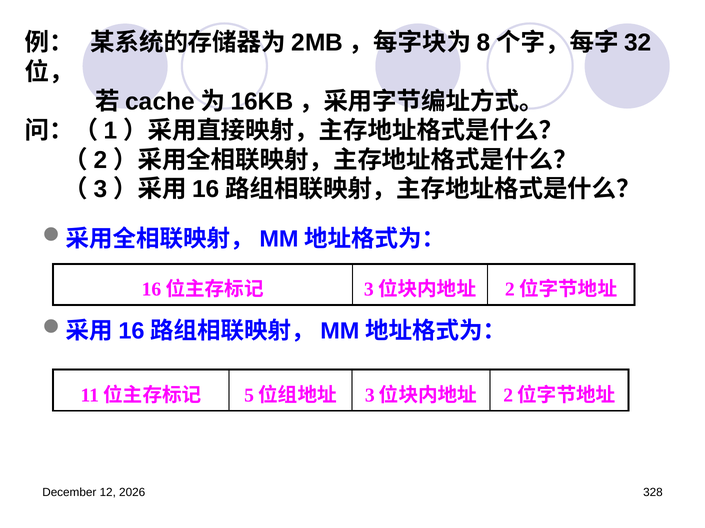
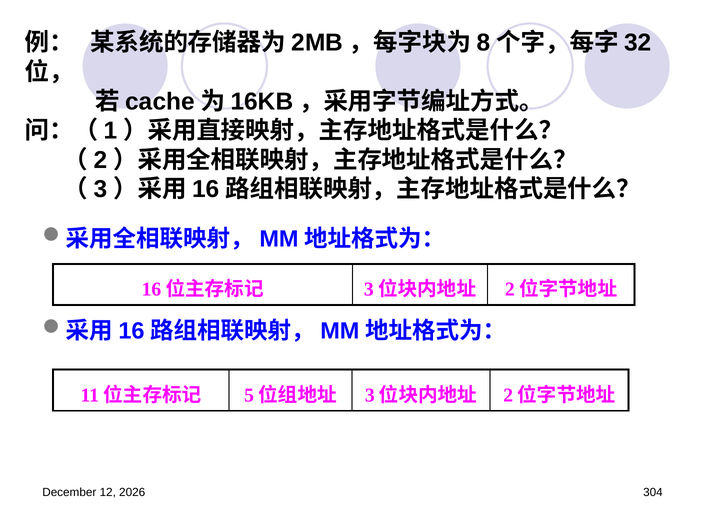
328: 328 -> 304 (653, 493)
